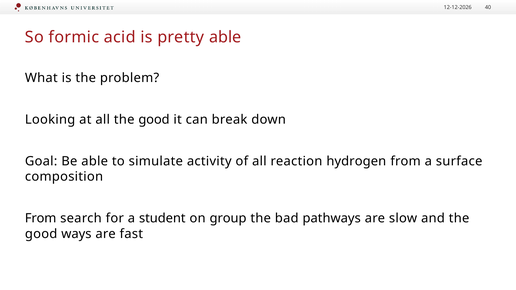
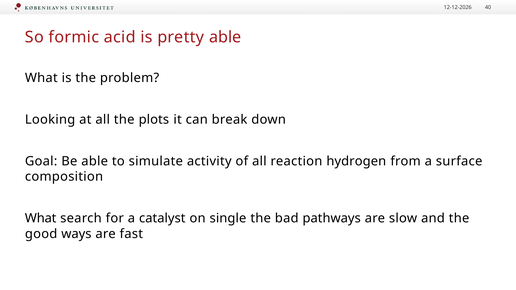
all the good: good -> plots (154, 120)
From: From -> What (41, 218)
student: student -> catalyst (162, 218)
group: group -> single (228, 218)
